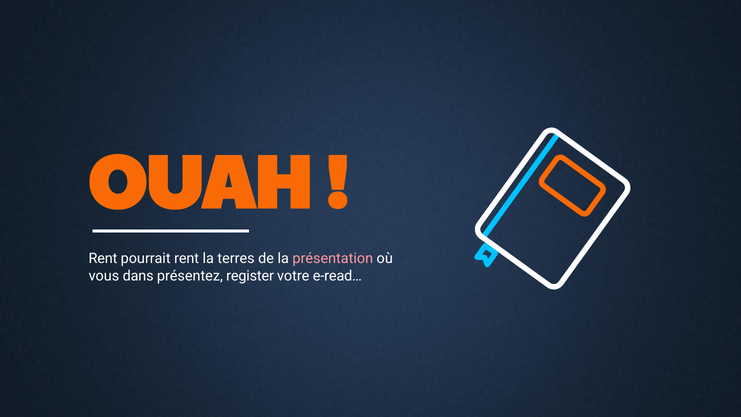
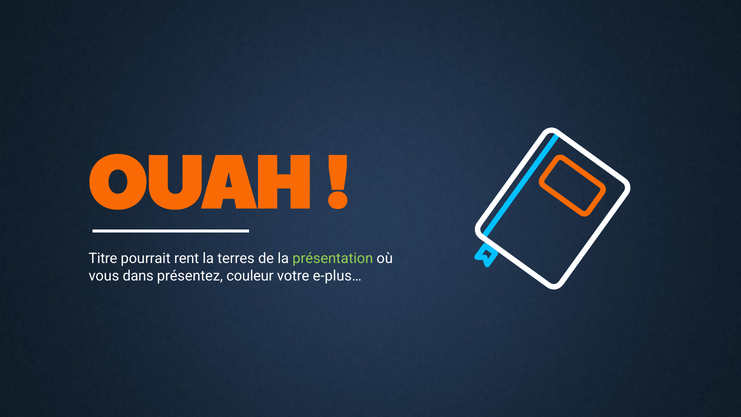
Rent: Rent -> Titre (103, 258)
présentation colour: pink -> light green (333, 258)
register: register -> couleur (250, 276)
e-read…: e-read… -> e-plus… (337, 276)
